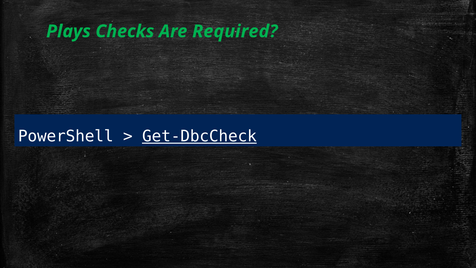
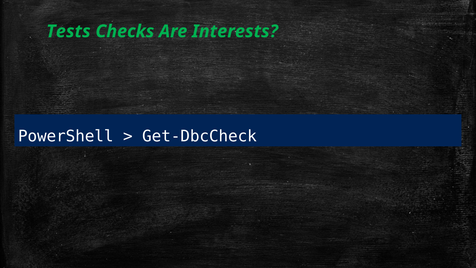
Plays: Plays -> Tests (68, 31)
Required: Required -> Interests (235, 31)
Get-DbcCheck underline: present -> none (199, 136)
